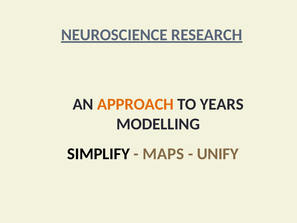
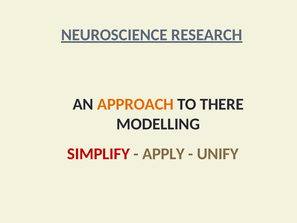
YEARS: YEARS -> THERE (222, 104)
SIMPLIFY colour: black -> red (98, 154)
MAPS: MAPS -> APPLY (163, 154)
